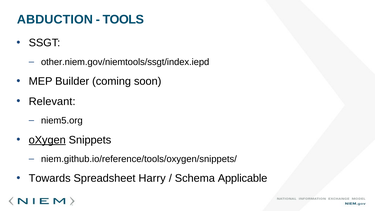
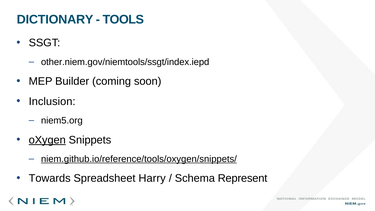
ABDUCTION: ABDUCTION -> DICTIONARY (55, 19)
Relevant: Relevant -> Inclusion (52, 101)
niem.github.io/reference/tools/oxygen/snippets/ underline: none -> present (139, 159)
Applicable: Applicable -> Represent (243, 178)
